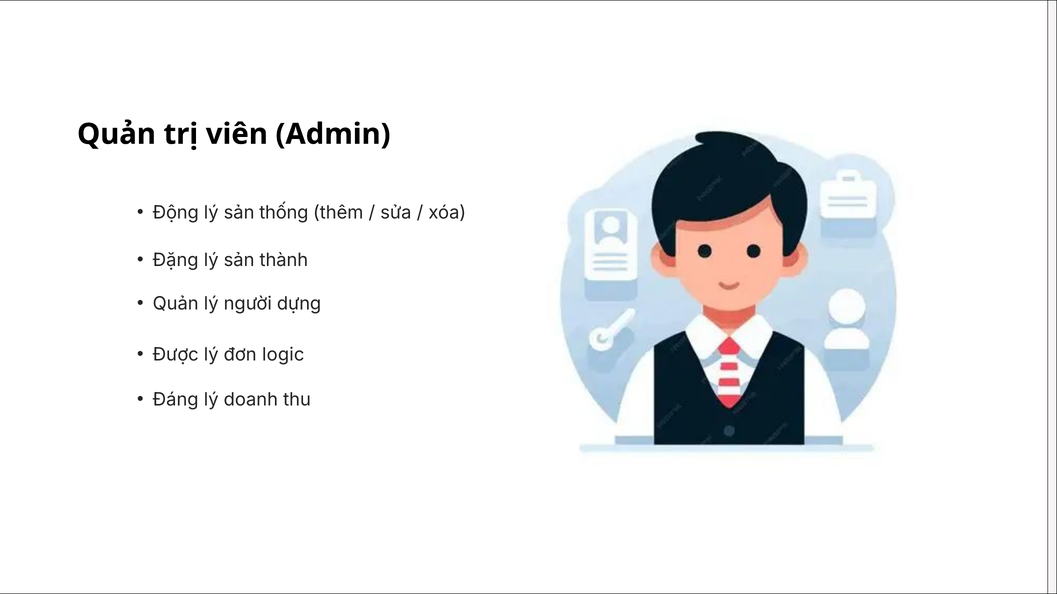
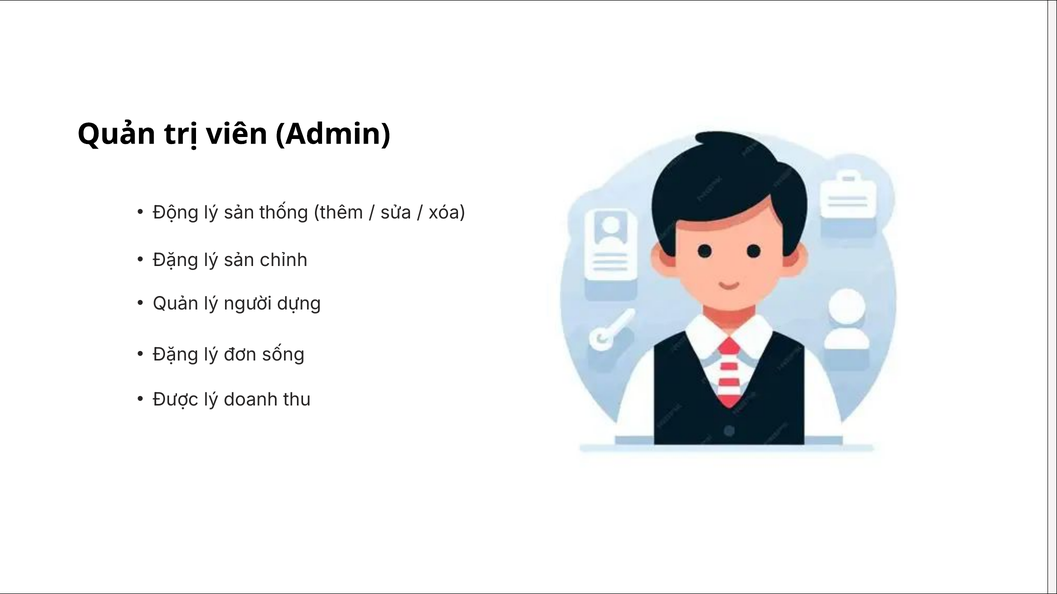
thành: thành -> chỉnh (284, 261)
Được: Được -> Đặng (176, 355)
logic: logic -> sống (283, 355)
Đáng: Đáng -> Được (176, 400)
